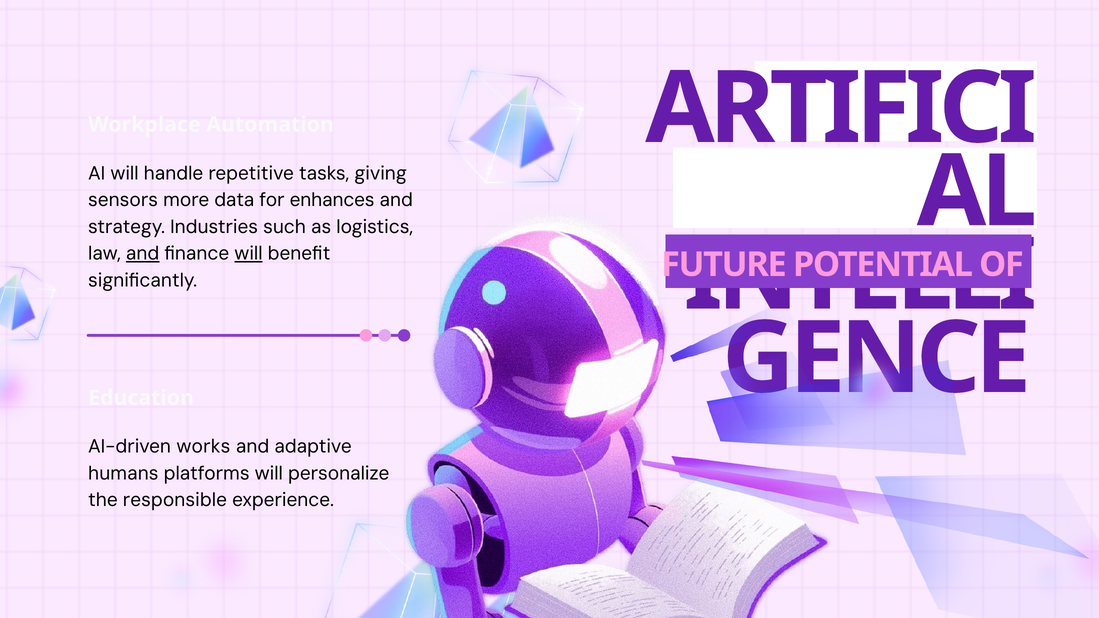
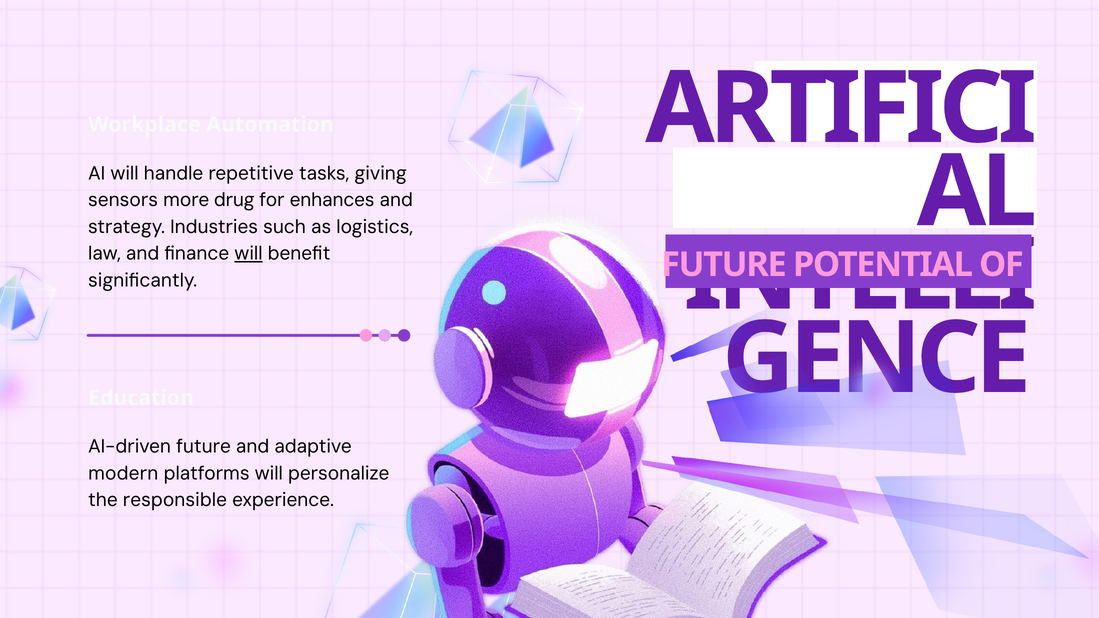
data: data -> drug (234, 200)
and underline: present -> none (143, 254)
AI-driven works: works -> future (203, 447)
humans: humans -> modern (123, 473)
